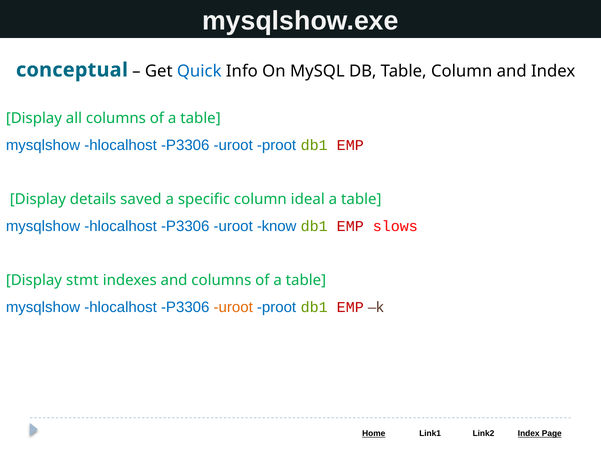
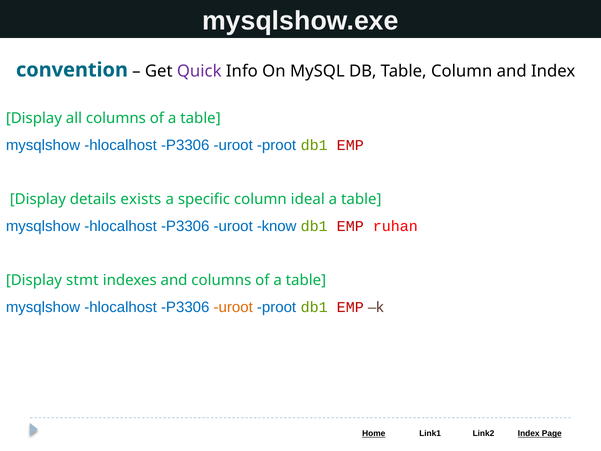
conceptual: conceptual -> convention (72, 70)
Quick colour: blue -> purple (199, 71)
saved: saved -> exists (141, 199)
slows: slows -> ruhan (395, 226)
